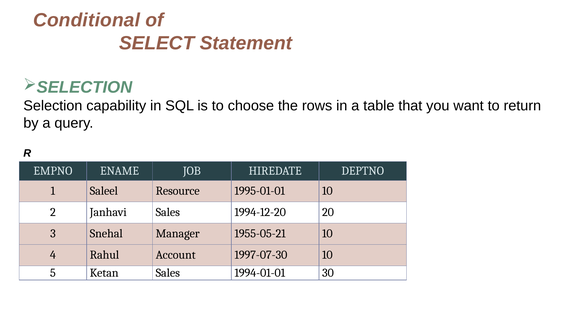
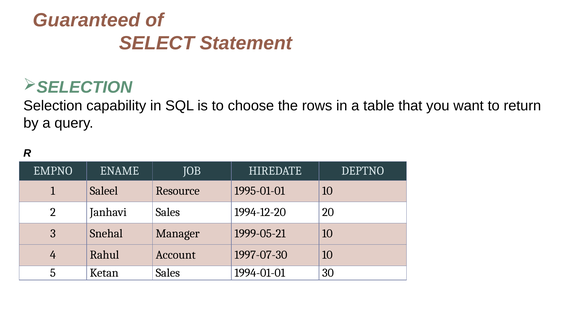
Conditional: Conditional -> Guaranteed (87, 20)
1955-05-21: 1955-05-21 -> 1999-05-21 (260, 234)
